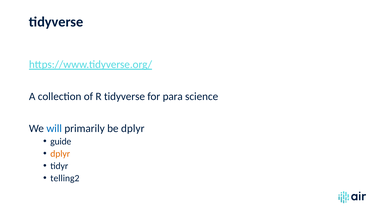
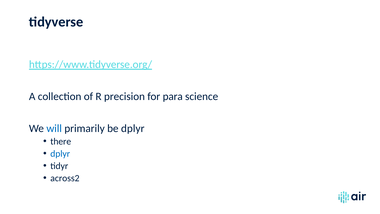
R tidyverse: tidyverse -> precision (124, 96)
guide: guide -> there (61, 141)
dplyr colour: orange -> blue (60, 154)
telling2: telling2 -> across2 (65, 178)
